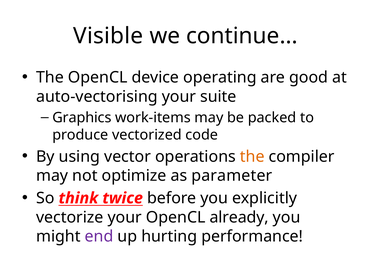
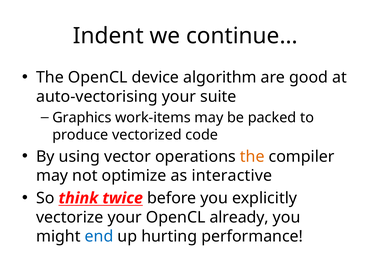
Visible: Visible -> Indent (108, 36)
operating: operating -> algorithm (220, 77)
parameter: parameter -> interactive (232, 176)
end colour: purple -> blue (99, 237)
